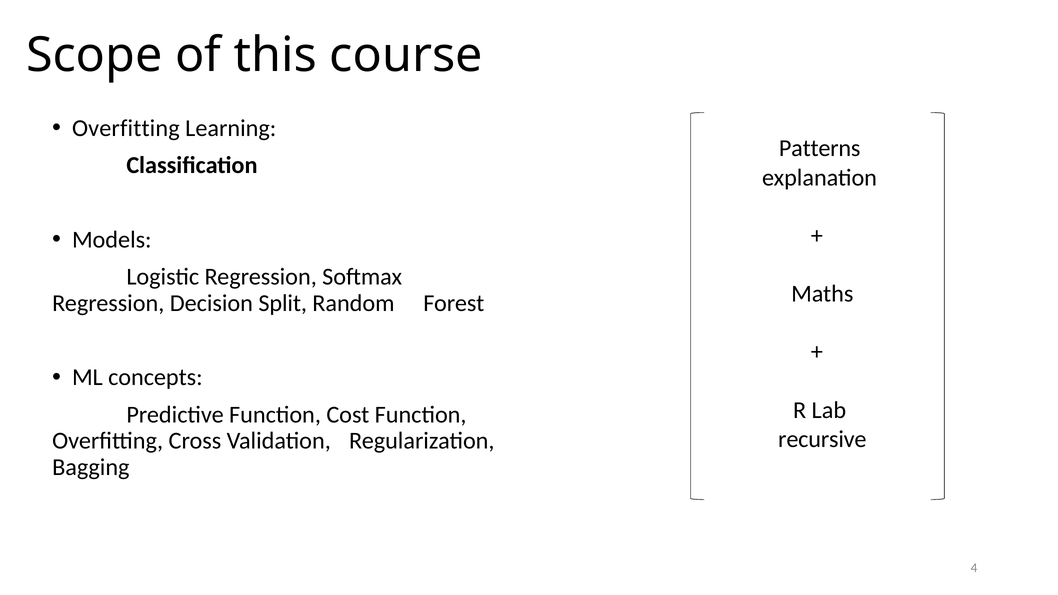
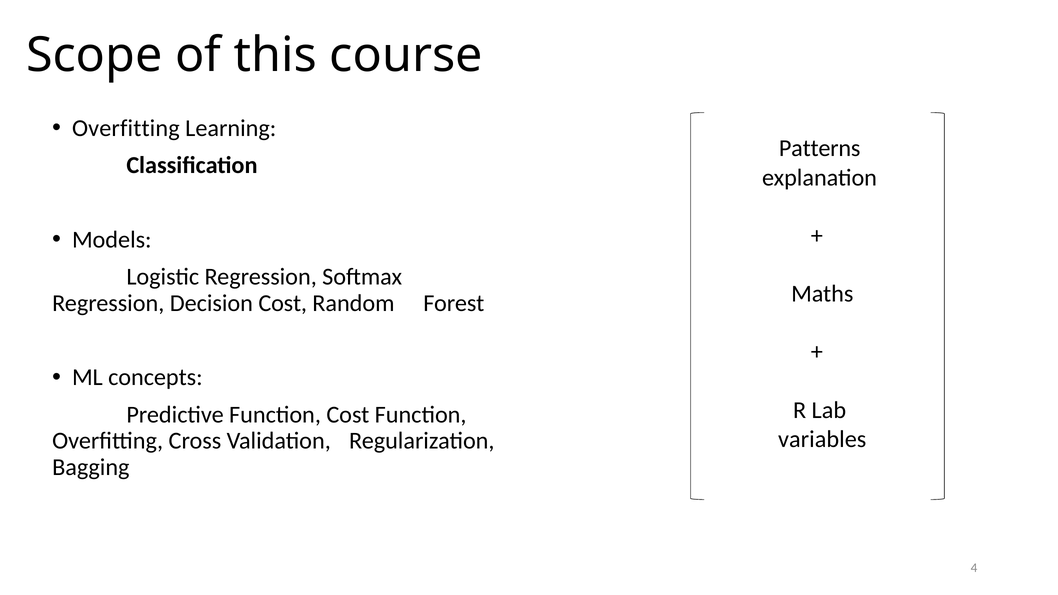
Decision Split: Split -> Cost (283, 303)
recursive: recursive -> variables (822, 439)
